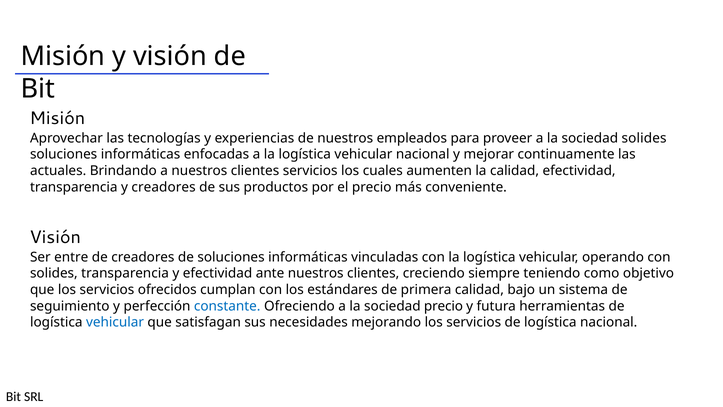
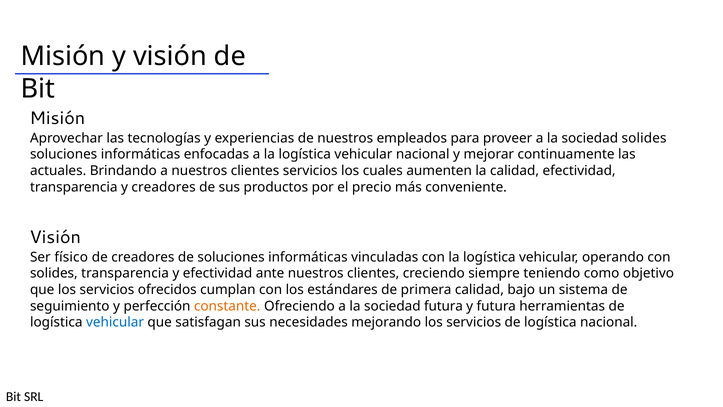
entre: entre -> físico (71, 257)
constante colour: blue -> orange (227, 306)
sociedad precio: precio -> futura (443, 306)
